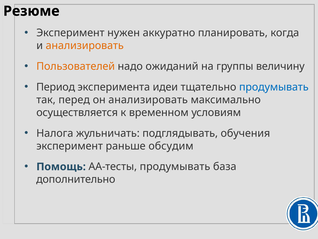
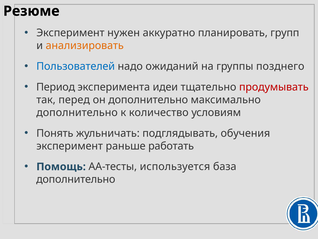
когда: когда -> групп (285, 33)
Пользователей colour: orange -> blue (76, 66)
величину: величину -> позднего (280, 66)
продумывать colour: blue -> red (274, 87)
он анализировать: анализировать -> дополнительно (148, 100)
осуществляется: осуществляется -> дополнительно (77, 112)
временном: временном -> количество (159, 112)
Налога: Налога -> Понять (55, 133)
обсудим: обсудим -> работать (171, 146)
АА-тесты продумывать: продумывать -> используется (175, 166)
